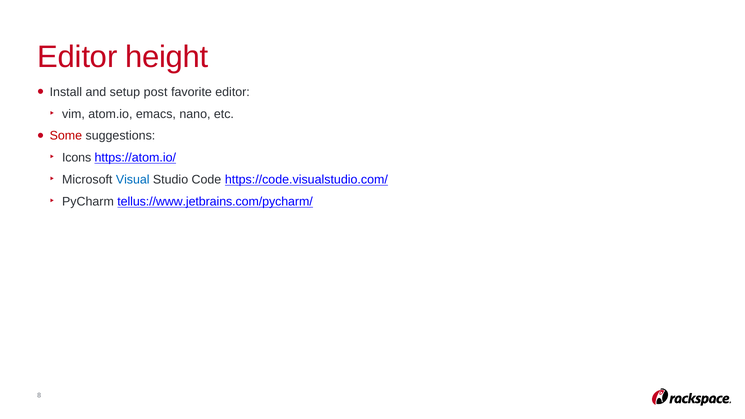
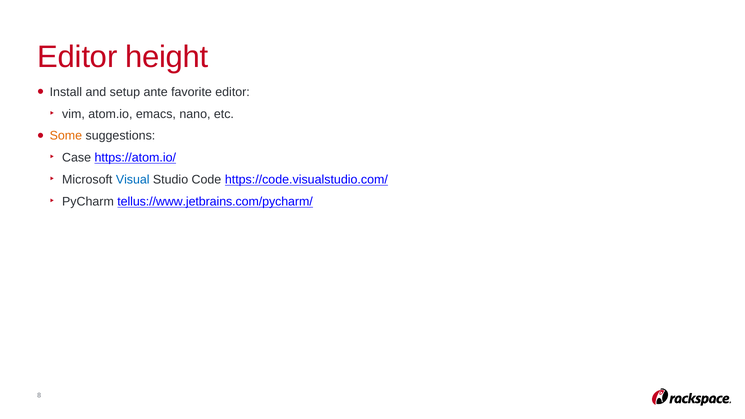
post: post -> ante (156, 92)
Some colour: red -> orange (66, 136)
Icons: Icons -> Case (77, 158)
